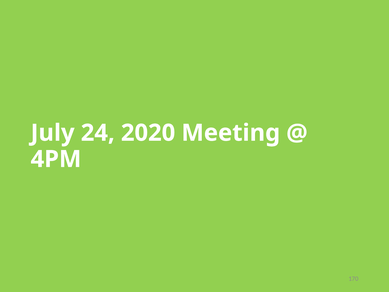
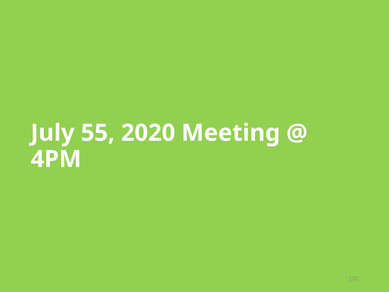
24: 24 -> 55 (98, 133)
